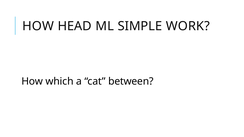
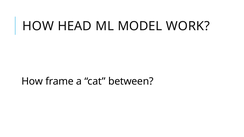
SIMPLE: SIMPLE -> MODEL (140, 26)
which: which -> frame (60, 82)
